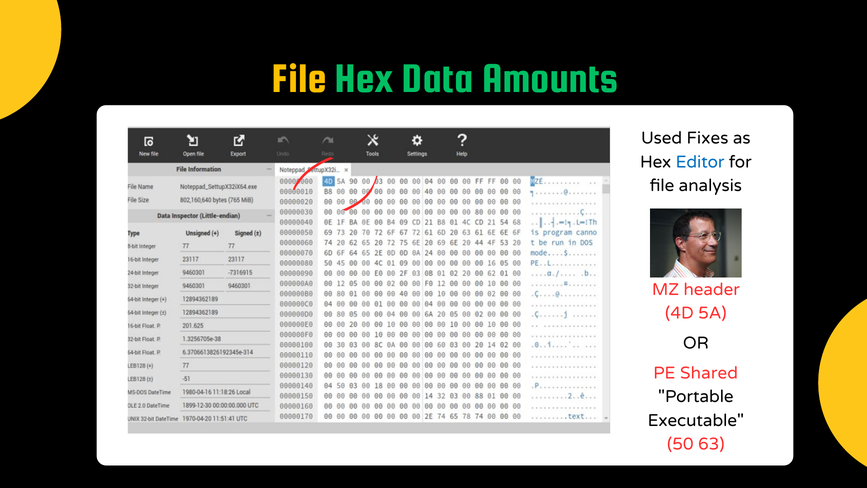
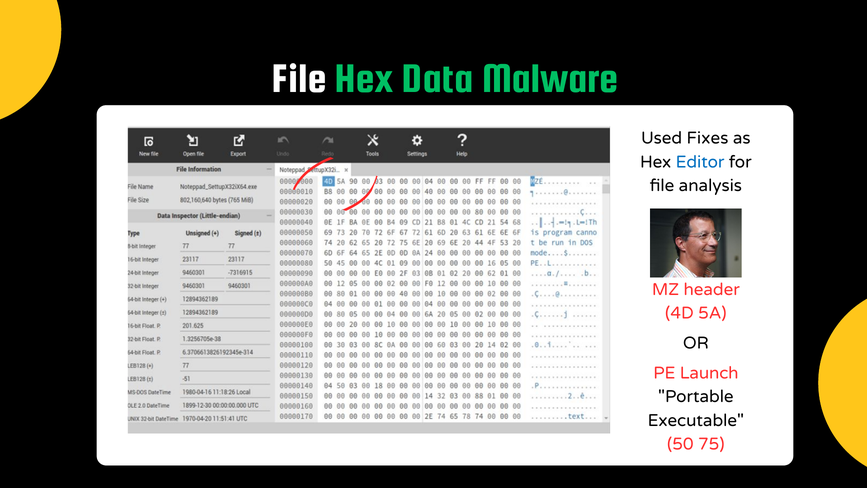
File colour: yellow -> white (299, 78)
Amounts: Amounts -> Malware (550, 78)
Shared: Shared -> Launch (709, 373)
63: 63 -> 75 (711, 444)
